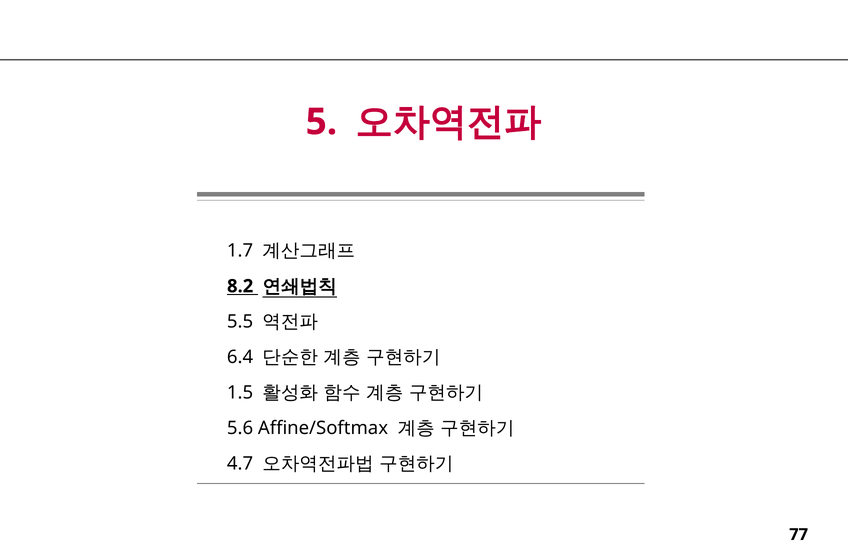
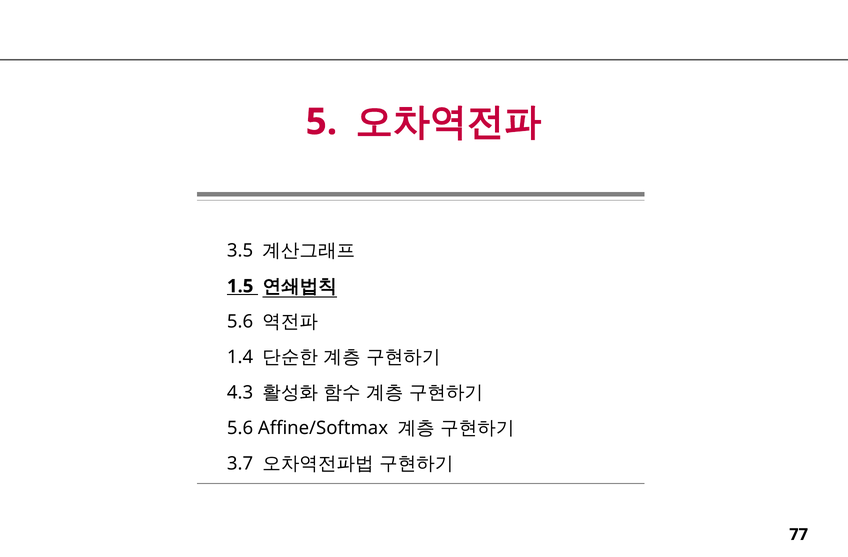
1.7: 1.7 -> 3.5 (240, 251)
8.2: 8.2 -> 1.5 (240, 286)
5.5: 5.5 -> 5.6 (240, 322)
6.4: 6.4 -> 1.4 (240, 357)
1.5: 1.5 -> 4.3 (240, 393)
4.7: 4.7 -> 3.7 (240, 464)
